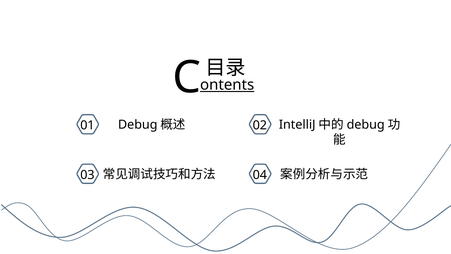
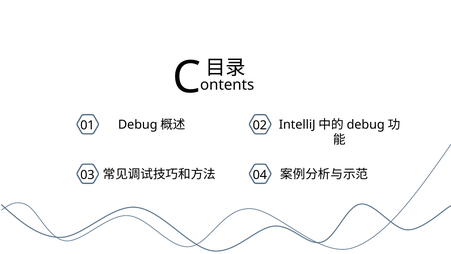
ontents underline: present -> none (227, 85)
